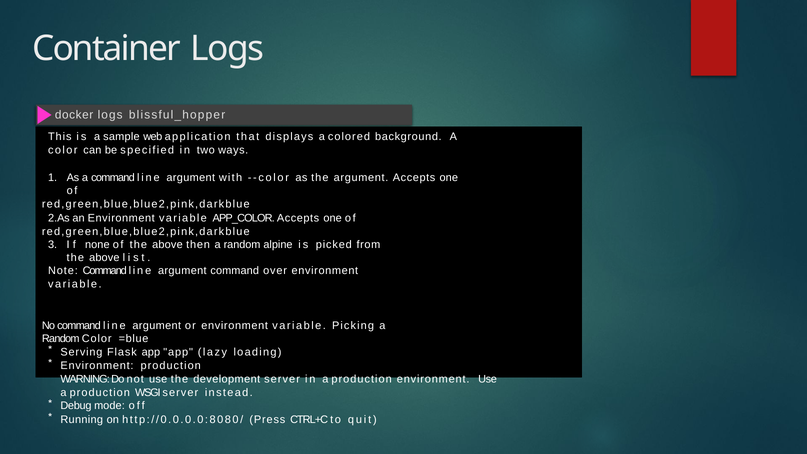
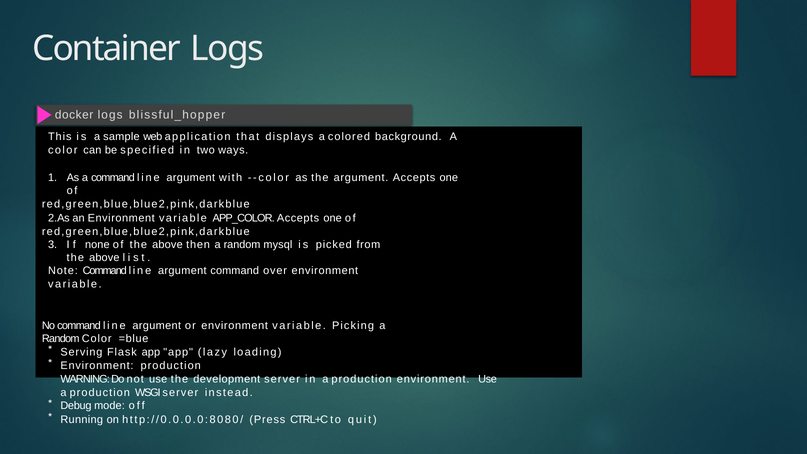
alpine: alpine -> mysql (278, 245)
